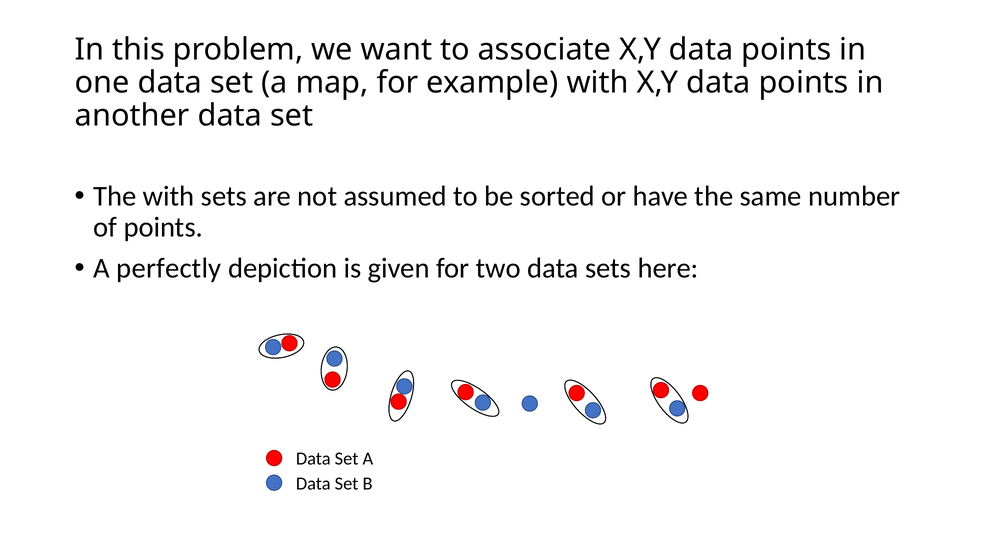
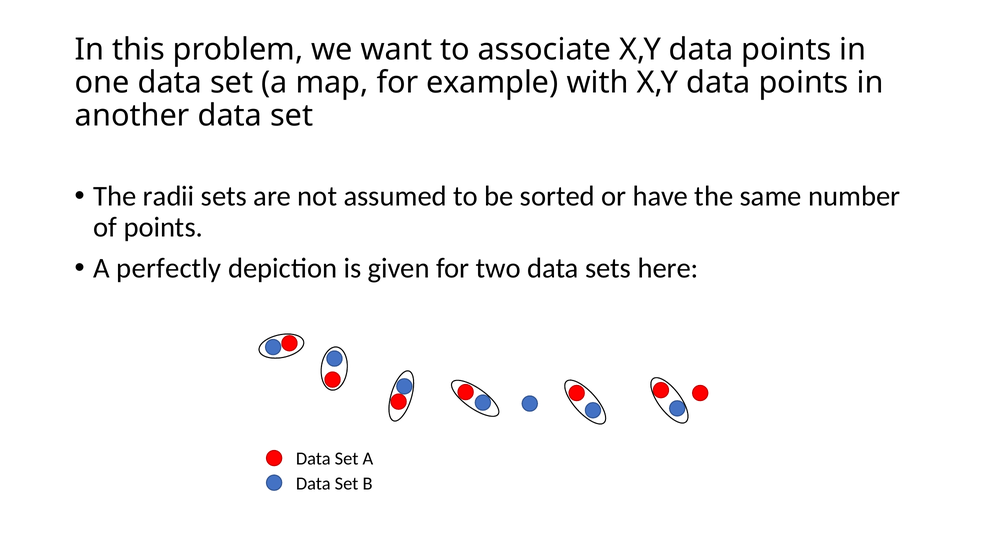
The with: with -> radii (169, 196)
